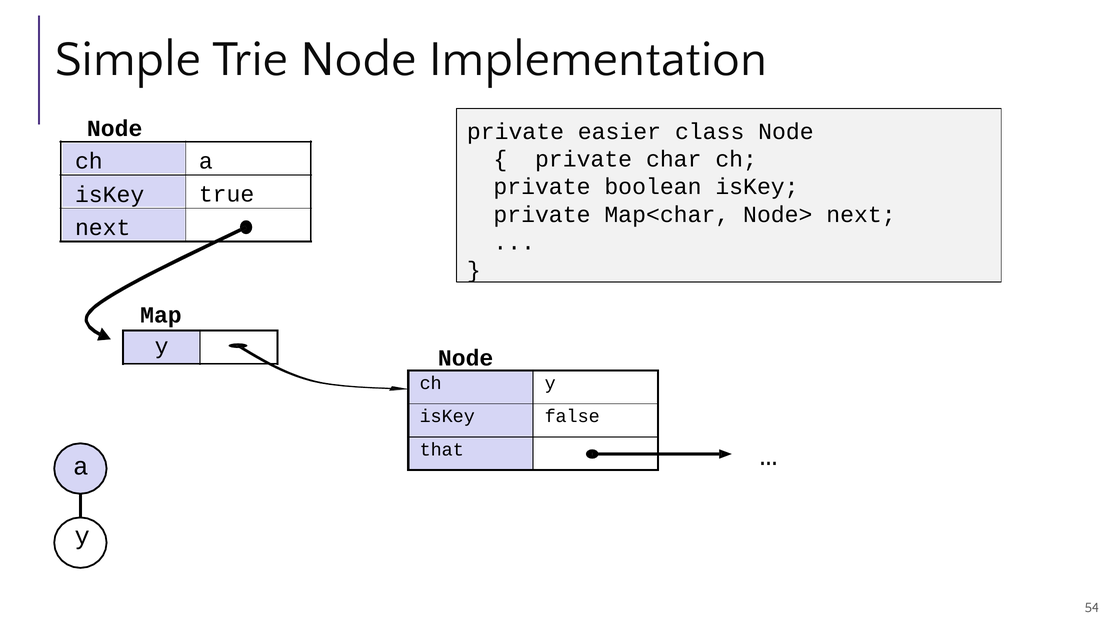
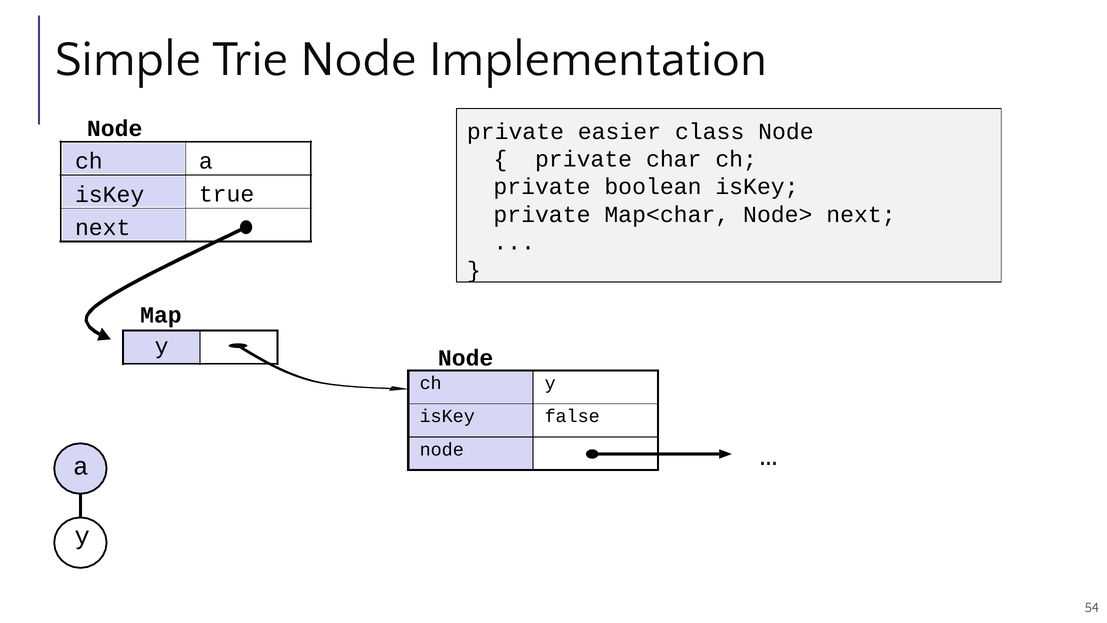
that: that -> node (442, 449)
